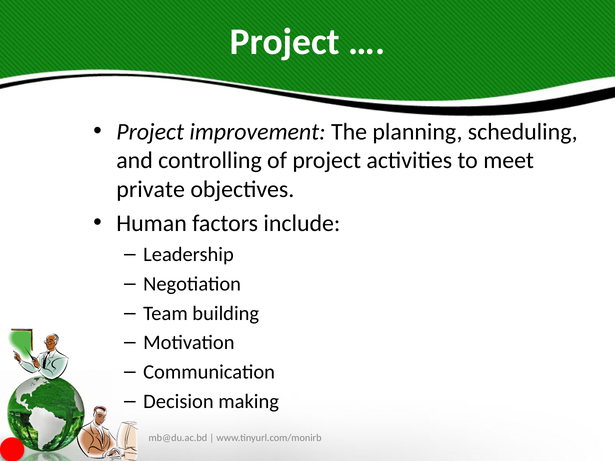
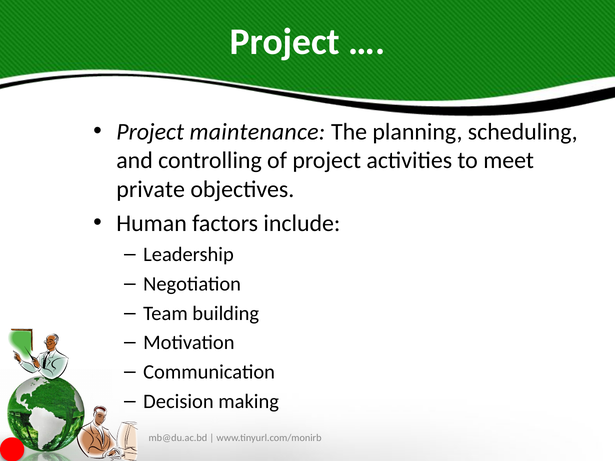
improvement: improvement -> maintenance (257, 132)
